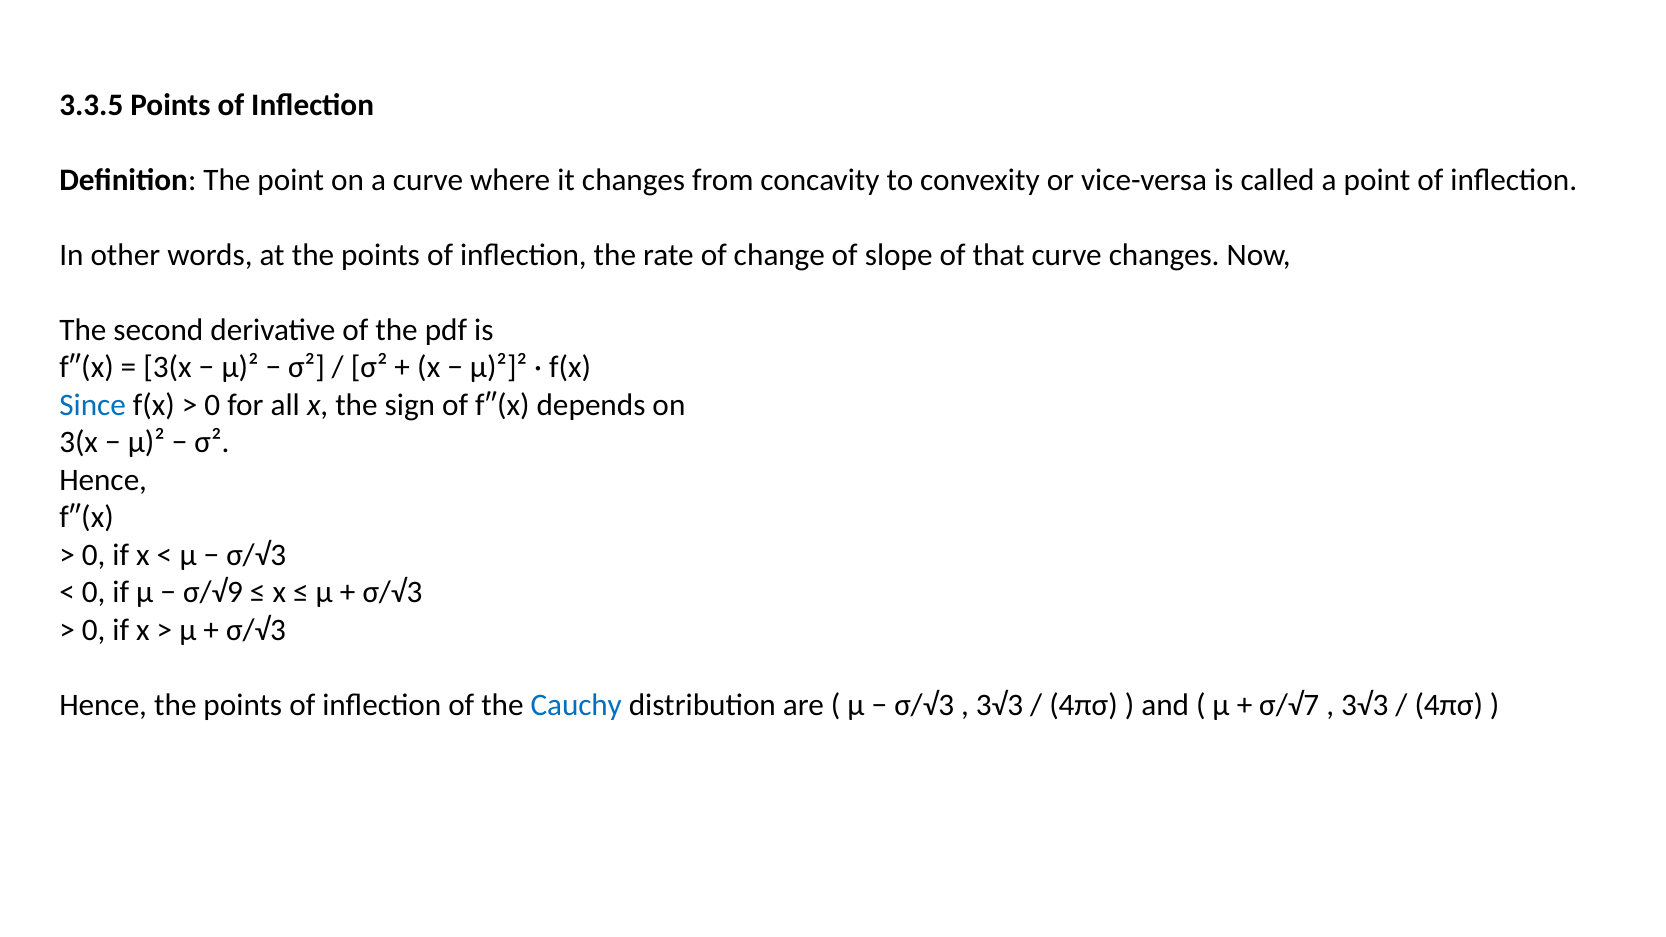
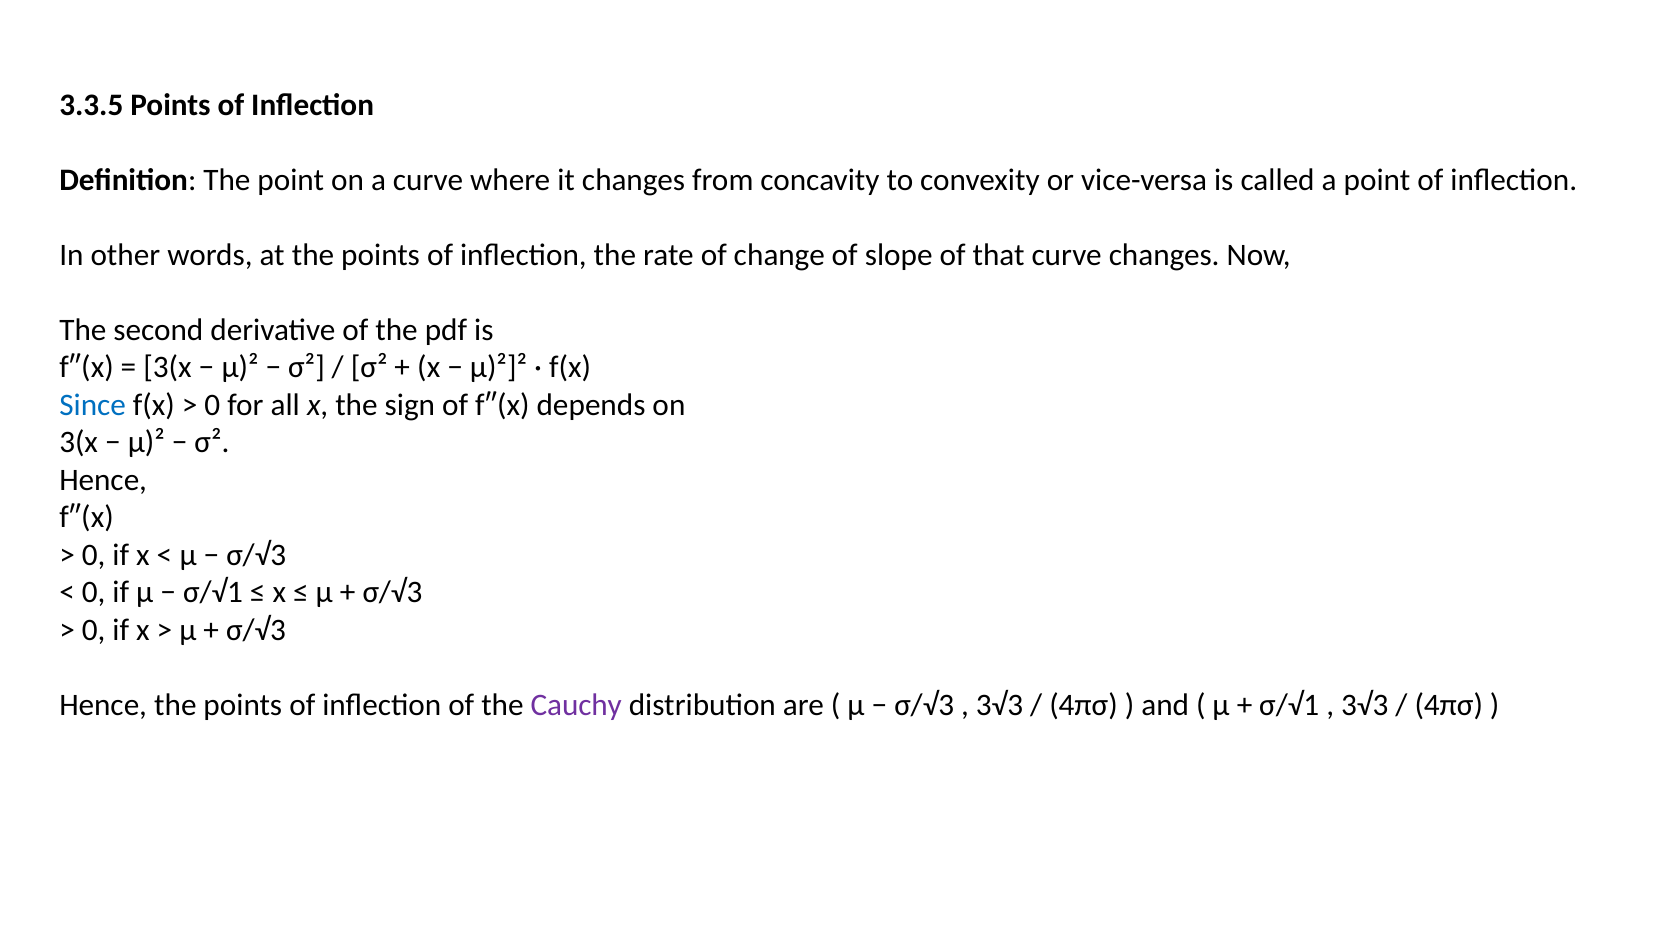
σ/√9: σ/√9 -> σ/√1 (213, 593)
Cauchy colour: blue -> purple (576, 705)
σ/√7: σ/√7 -> σ/√1 (1289, 705)
